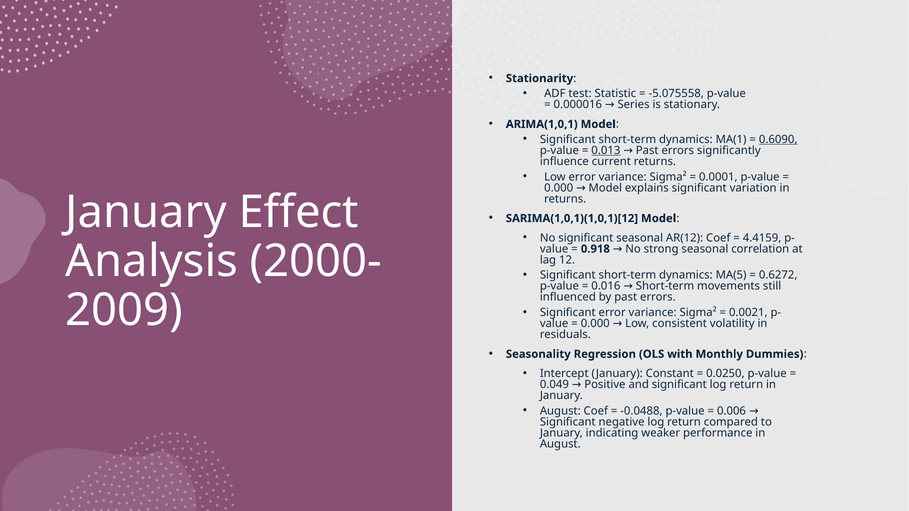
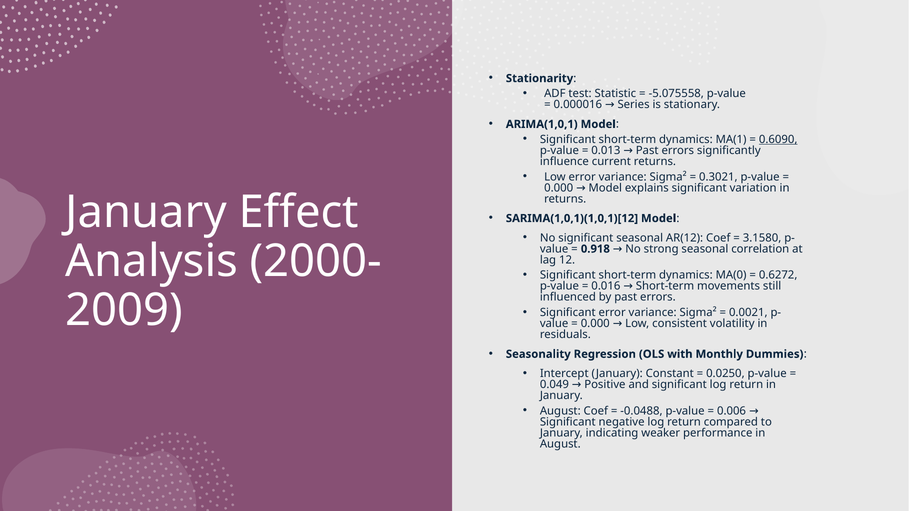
0.013 underline: present -> none (606, 151)
0.0001: 0.0001 -> 0.3021 (718, 177)
4.4159: 4.4159 -> 3.1580 (762, 238)
MA(5: MA(5 -> MA(0 (731, 275)
